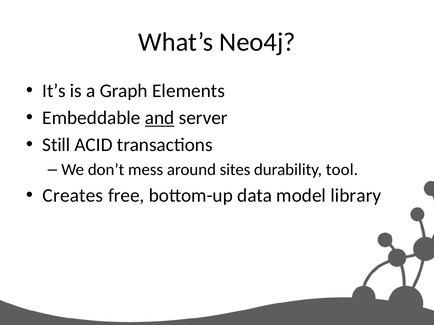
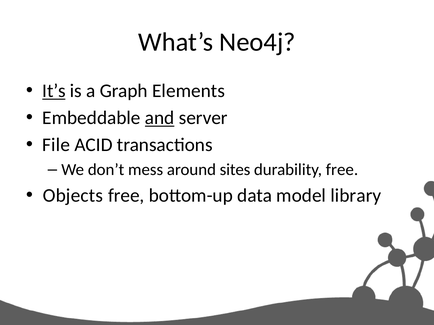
It’s underline: none -> present (54, 91)
Still: Still -> File (56, 145)
durability tool: tool -> free (342, 170)
Creates: Creates -> Objects (73, 196)
